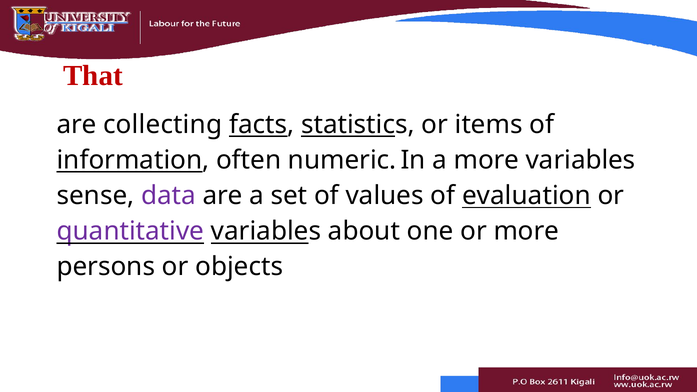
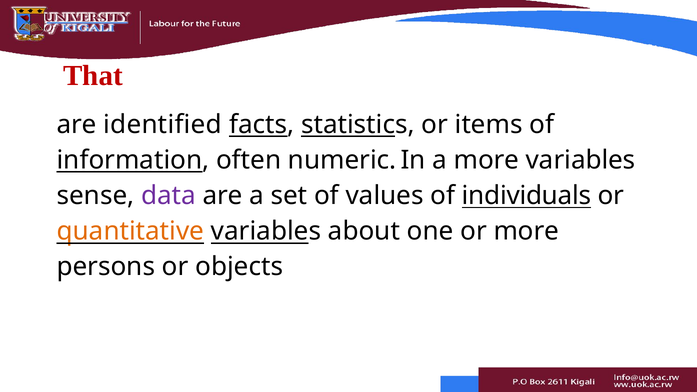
collecting: collecting -> identified (163, 124)
evaluation: evaluation -> individuals (527, 196)
quantitative colour: purple -> orange (130, 231)
